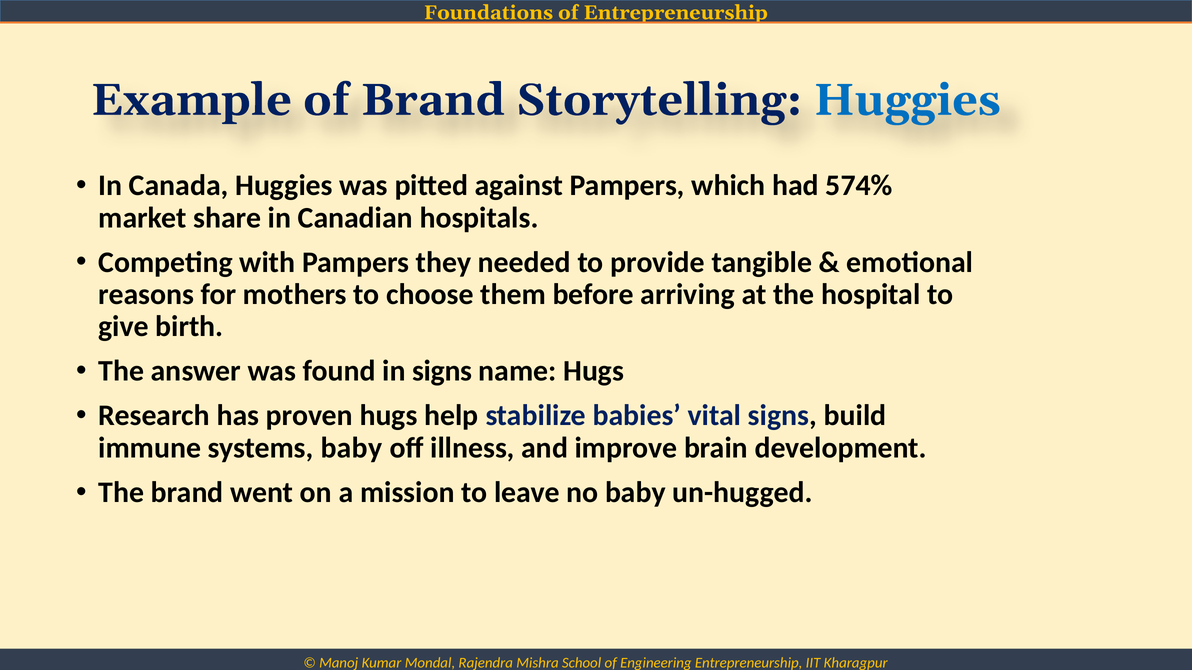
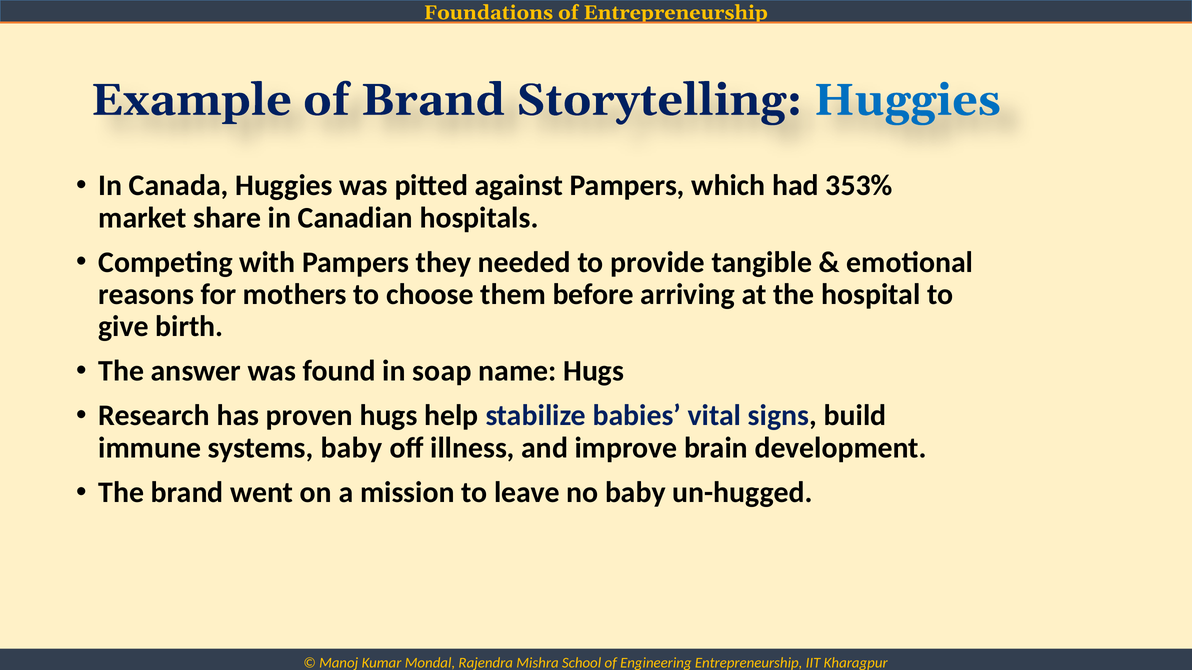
574%: 574% -> 353% (859, 186)
in signs: signs -> soap (442, 371)
